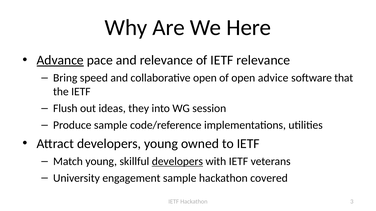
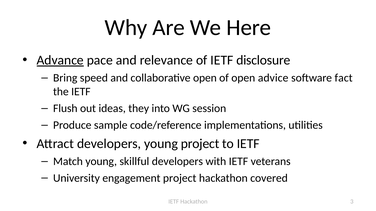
IETF relevance: relevance -> disclosure (263, 60)
that: that -> fact (344, 78)
young owned: owned -> project (200, 144)
developers underline: present -> none (177, 162)
engagement sample: sample -> project (180, 178)
